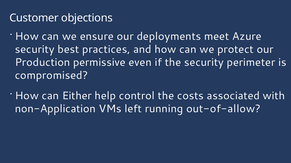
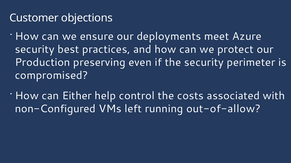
permissive: permissive -> preserving (99, 63)
non-Application: non-Application -> non-Configured (55, 109)
